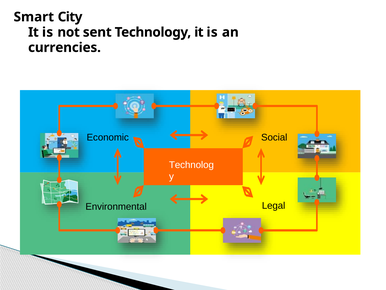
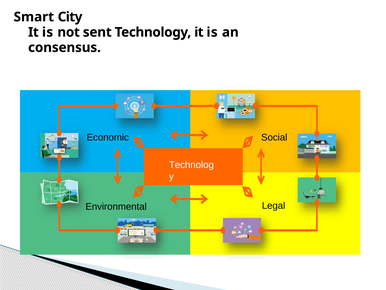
currencies: currencies -> consensus (64, 47)
